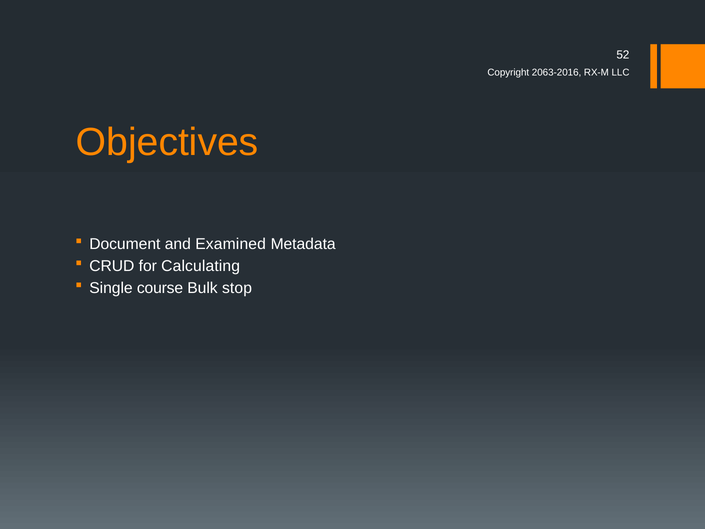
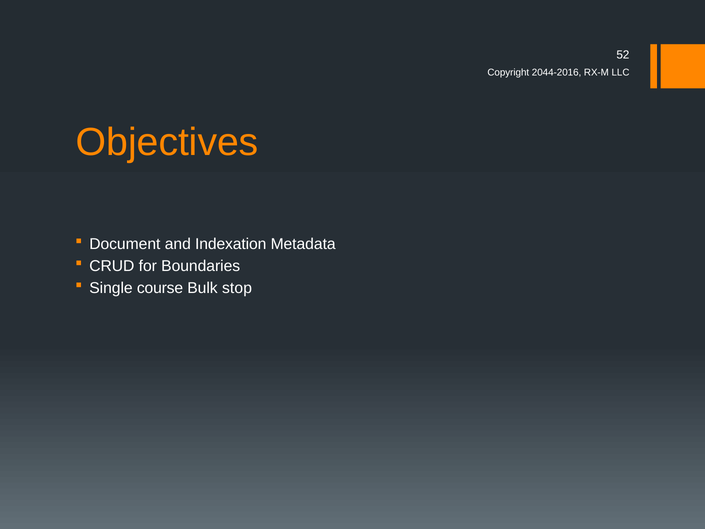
2063-2016: 2063-2016 -> 2044-2016 (557, 73)
Examined: Examined -> Indexation (231, 244)
Calculating: Calculating -> Boundaries (201, 266)
